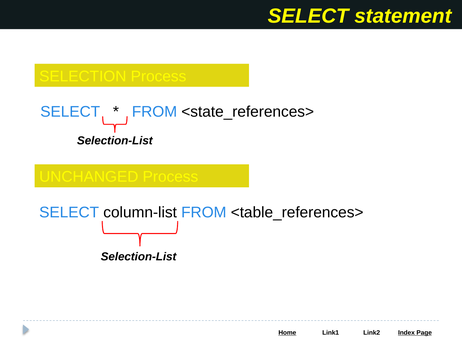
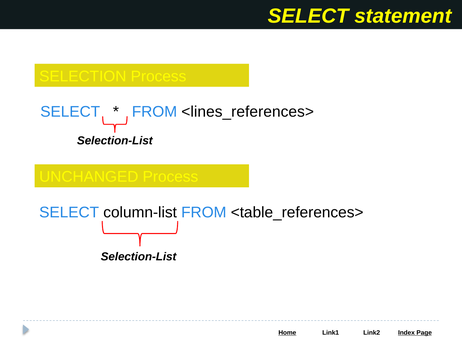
<state_references>: <state_references> -> <lines_references> (248, 112)
